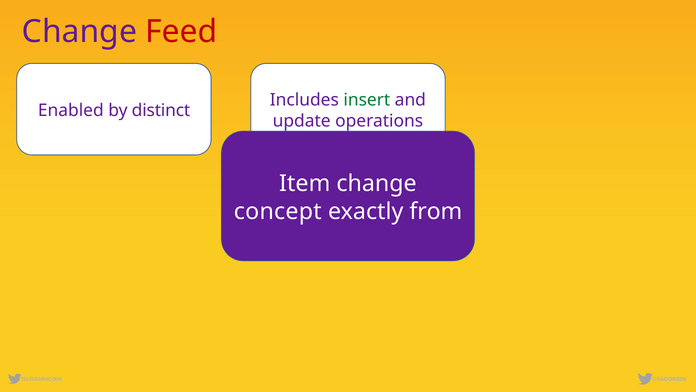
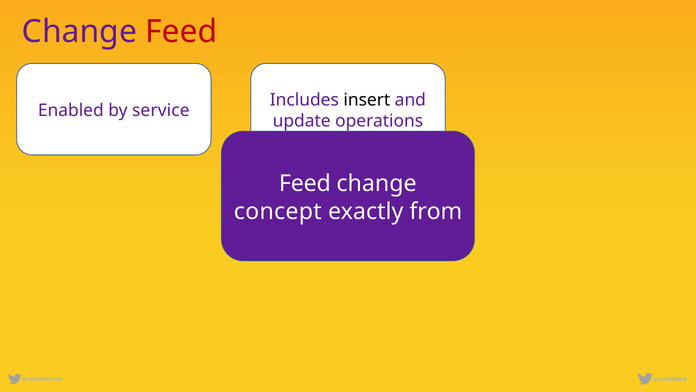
insert colour: green -> black (367, 100)
distinct: distinct -> service (161, 110)
Item: Item -> Feed (305, 183)
